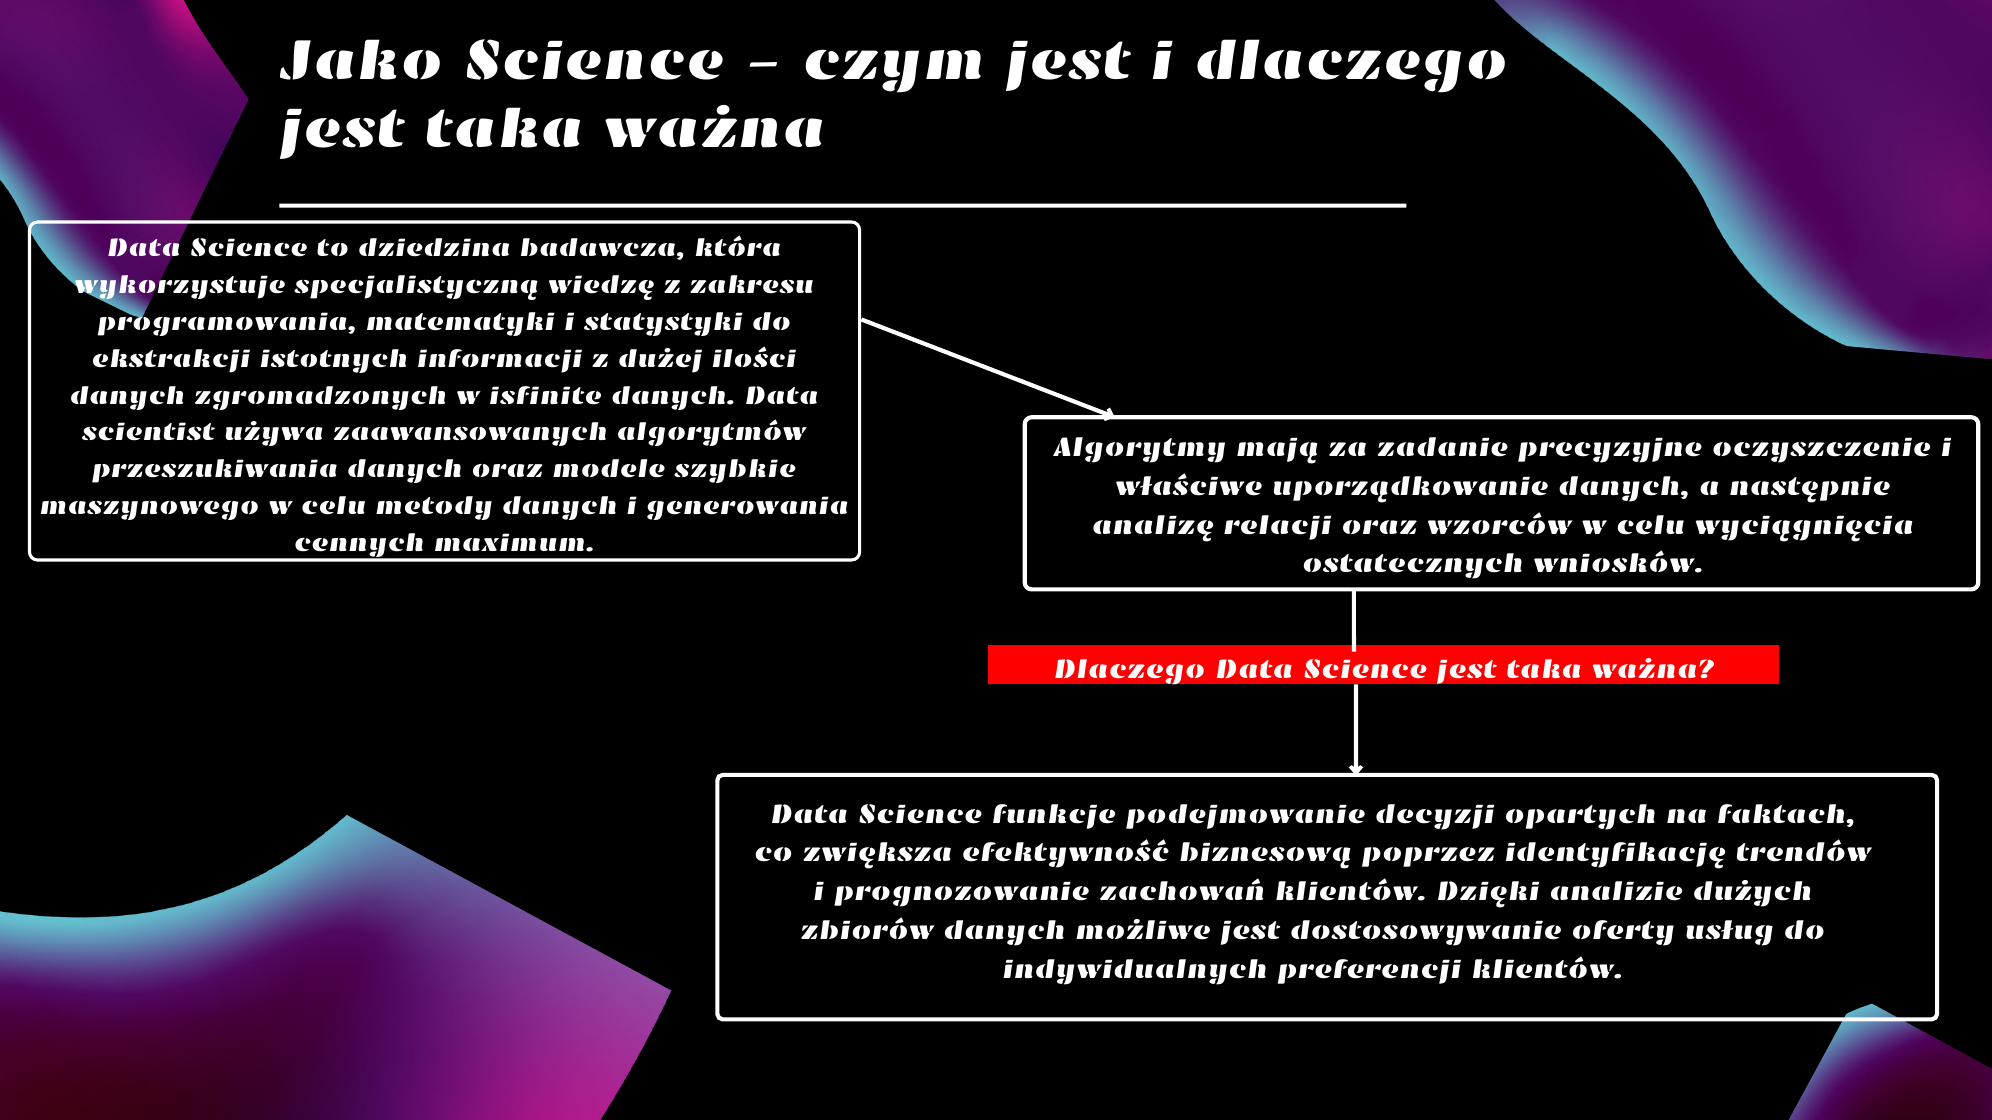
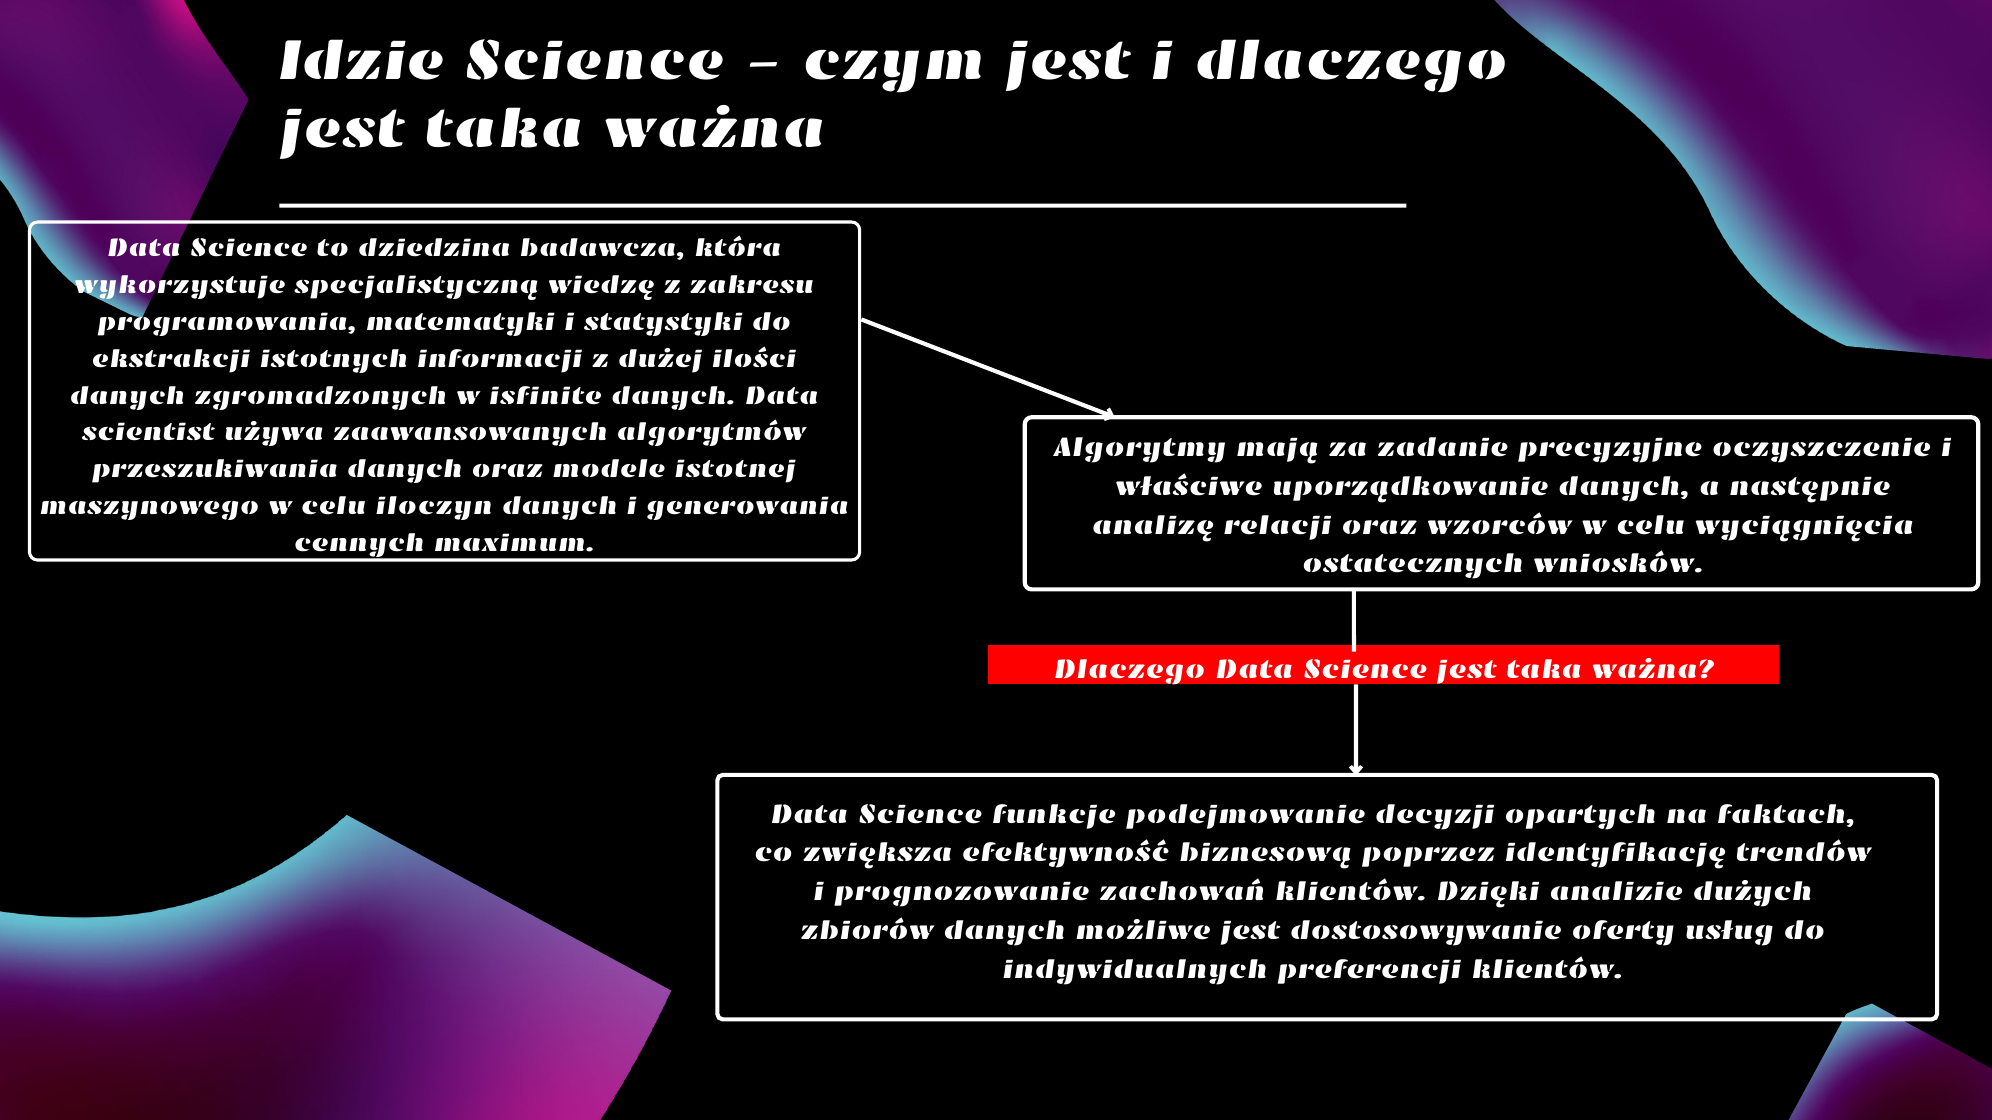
Jako: Jako -> Idzie (362, 60)
szybkie: szybkie -> istotnej (735, 469)
metody: metody -> iloczyn (434, 506)
